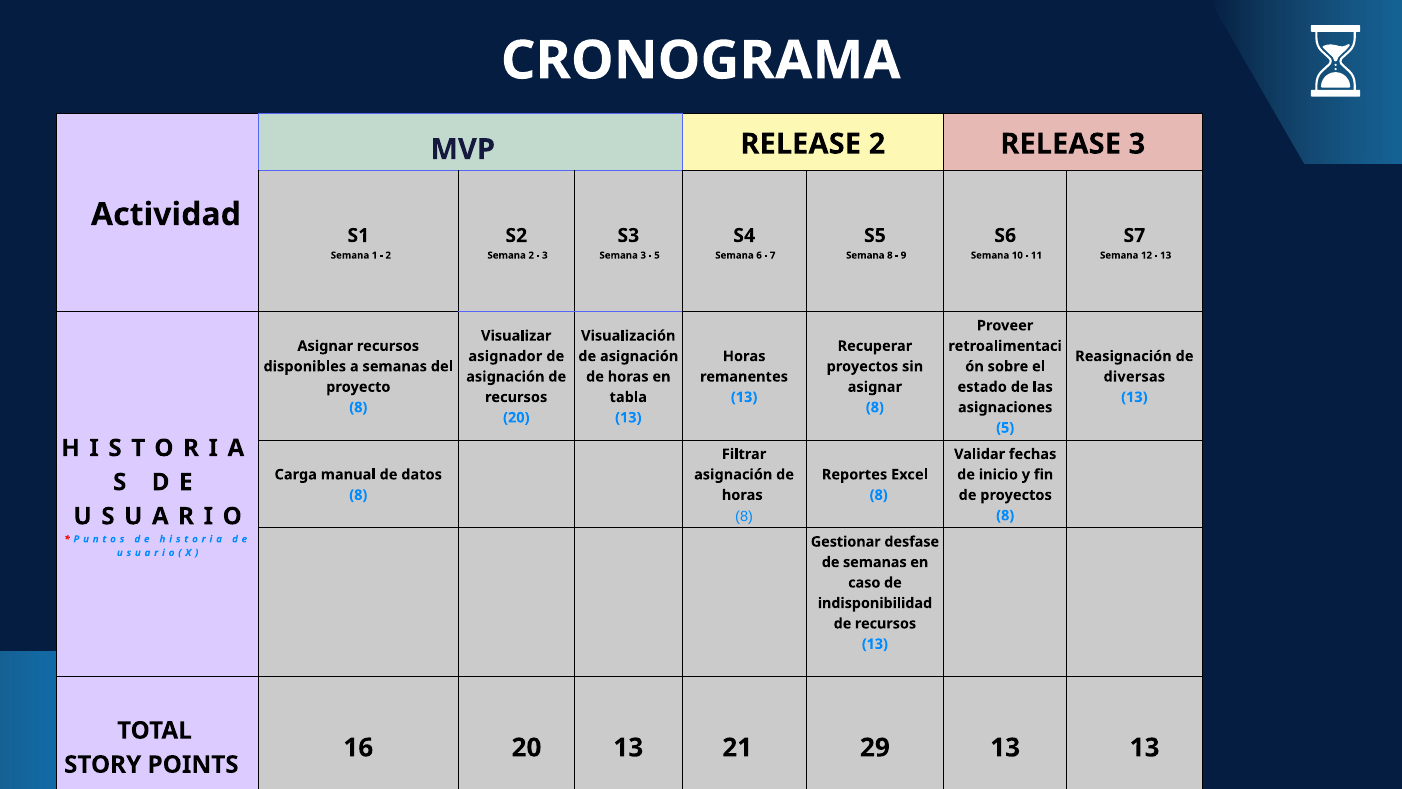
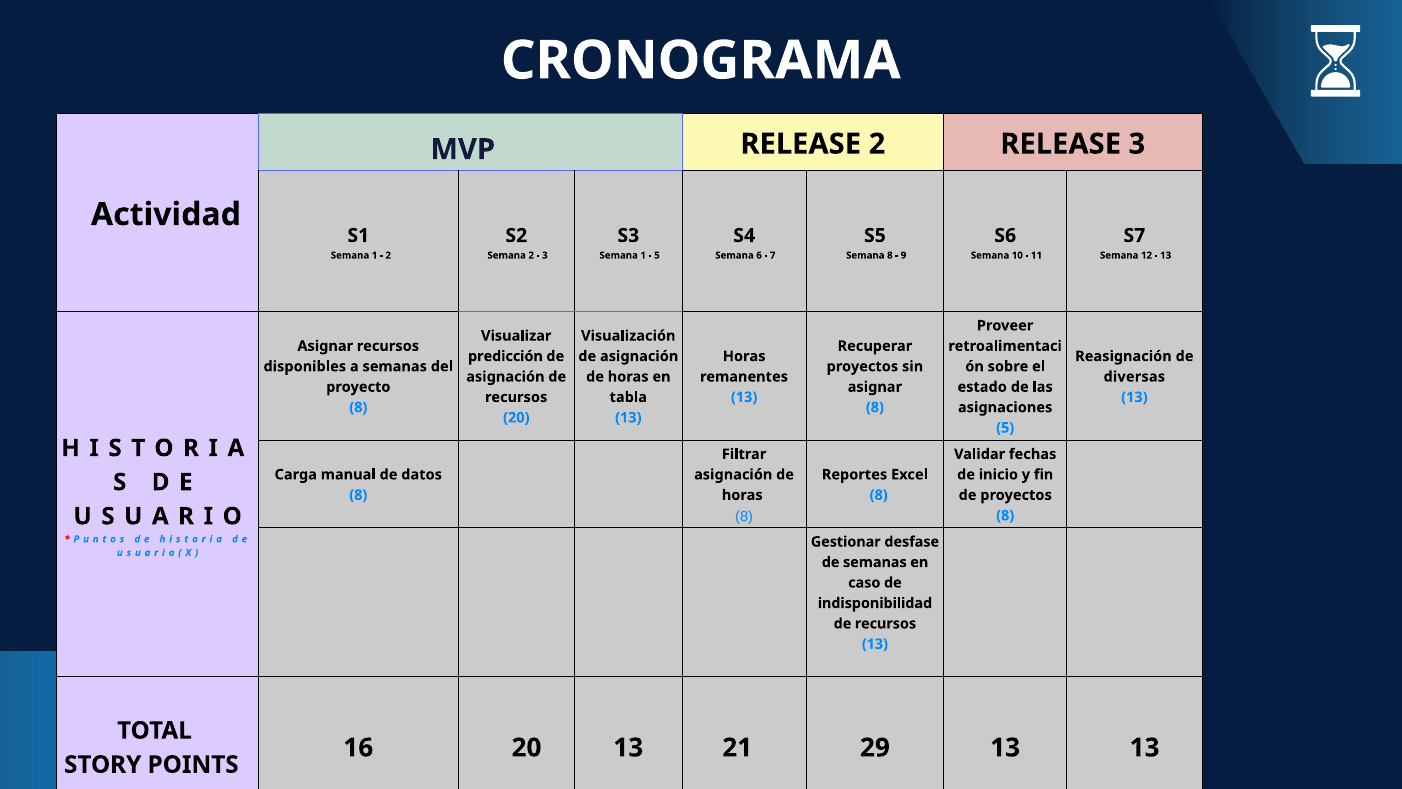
3: 3 -> 1 (643, 255)
asignador: asignador -> predicción (505, 356)
